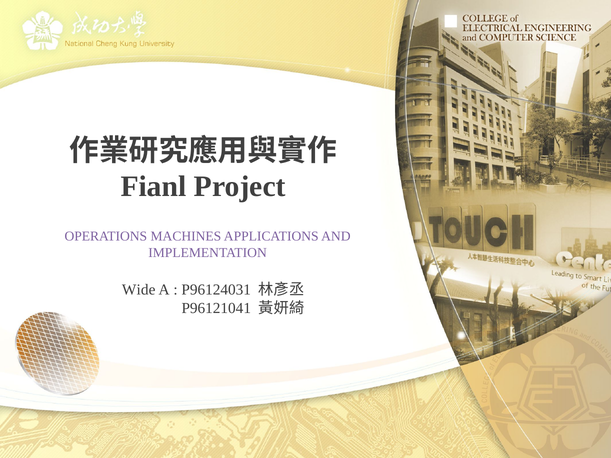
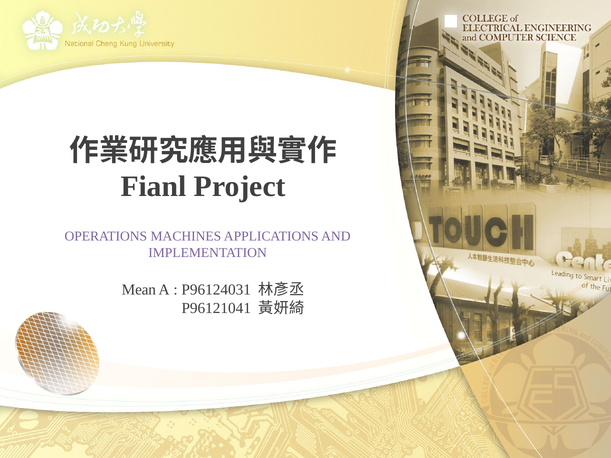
Wide: Wide -> Mean (139, 290)
